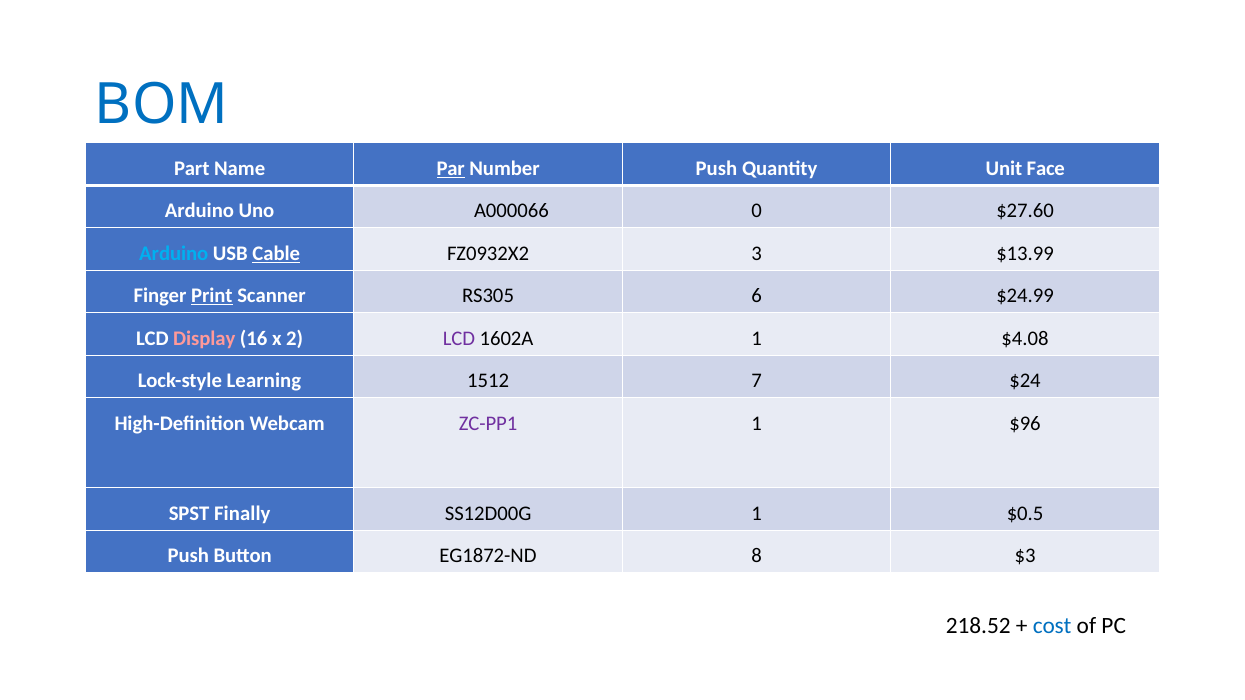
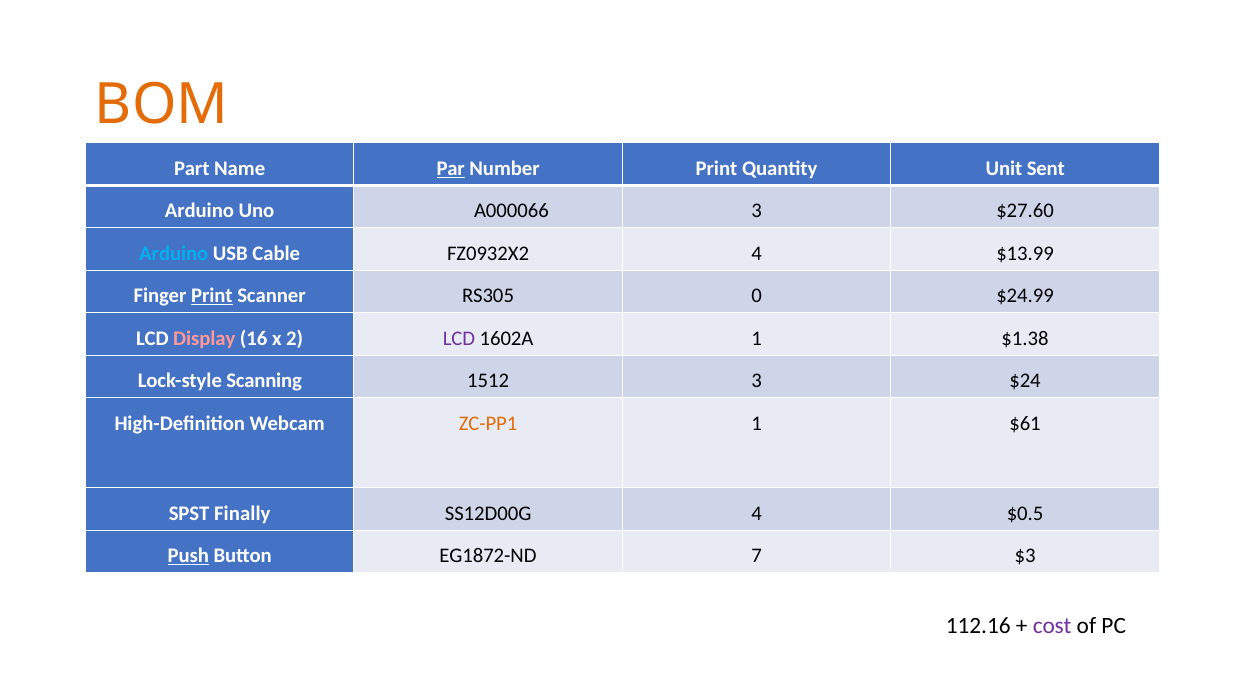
BOM colour: blue -> orange (162, 105)
Number Push: Push -> Print (716, 169)
Face: Face -> Sent (1046, 169)
A000066 0: 0 -> 3 (757, 211)
Cable underline: present -> none (276, 254)
FZ0932X2 3: 3 -> 4 (757, 254)
6: 6 -> 0 (757, 296)
$4.08: $4.08 -> $1.38 (1025, 339)
Learning: Learning -> Scanning (264, 381)
1512 7: 7 -> 3 (757, 381)
ZC-PP1 colour: purple -> orange (488, 424)
$96: $96 -> $61 (1025, 424)
SS12D00G 1: 1 -> 4 (757, 514)
Push underline: none -> present (188, 556)
8: 8 -> 7 (757, 556)
218.52: 218.52 -> 112.16 (978, 626)
cost colour: blue -> purple (1052, 626)
